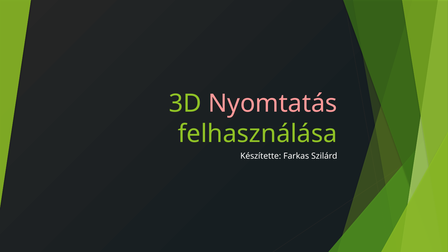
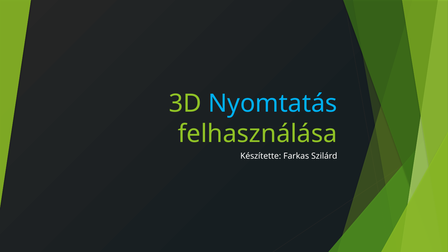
Nyomtatás colour: pink -> light blue (273, 104)
